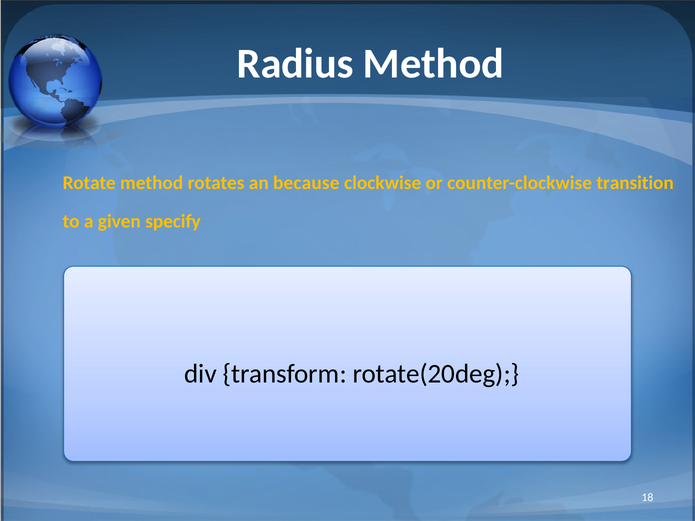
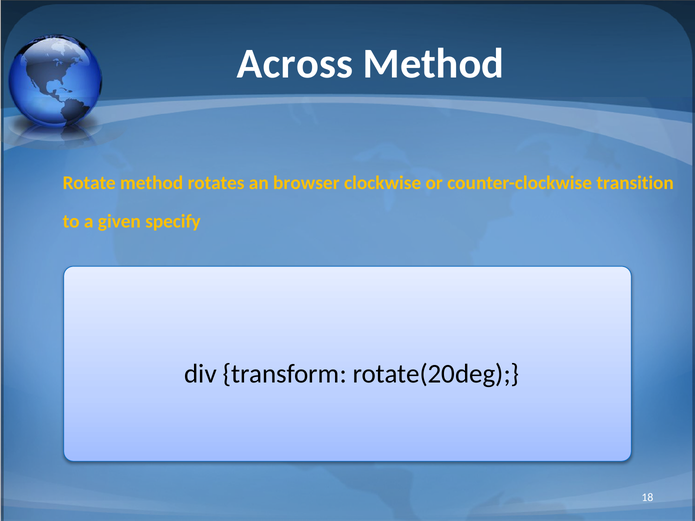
Radius: Radius -> Across (295, 64)
because: because -> browser (306, 183)
